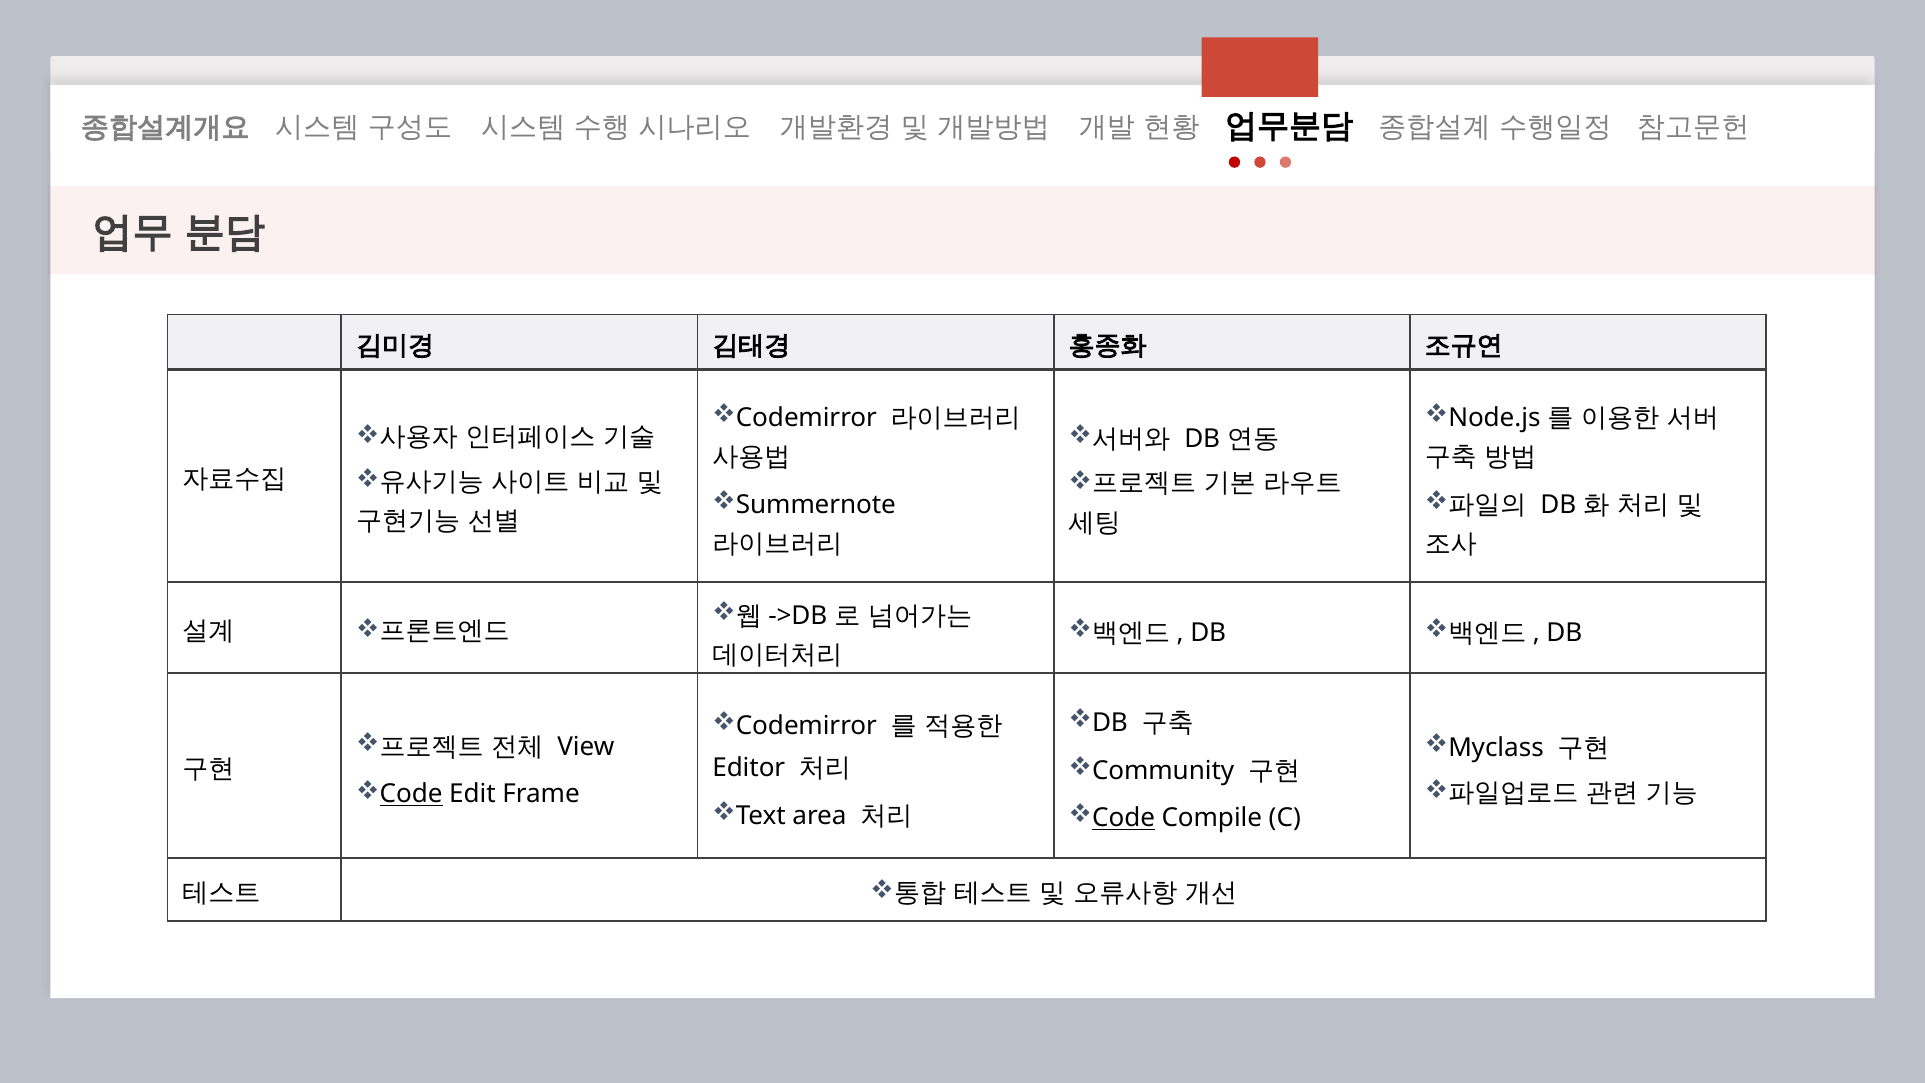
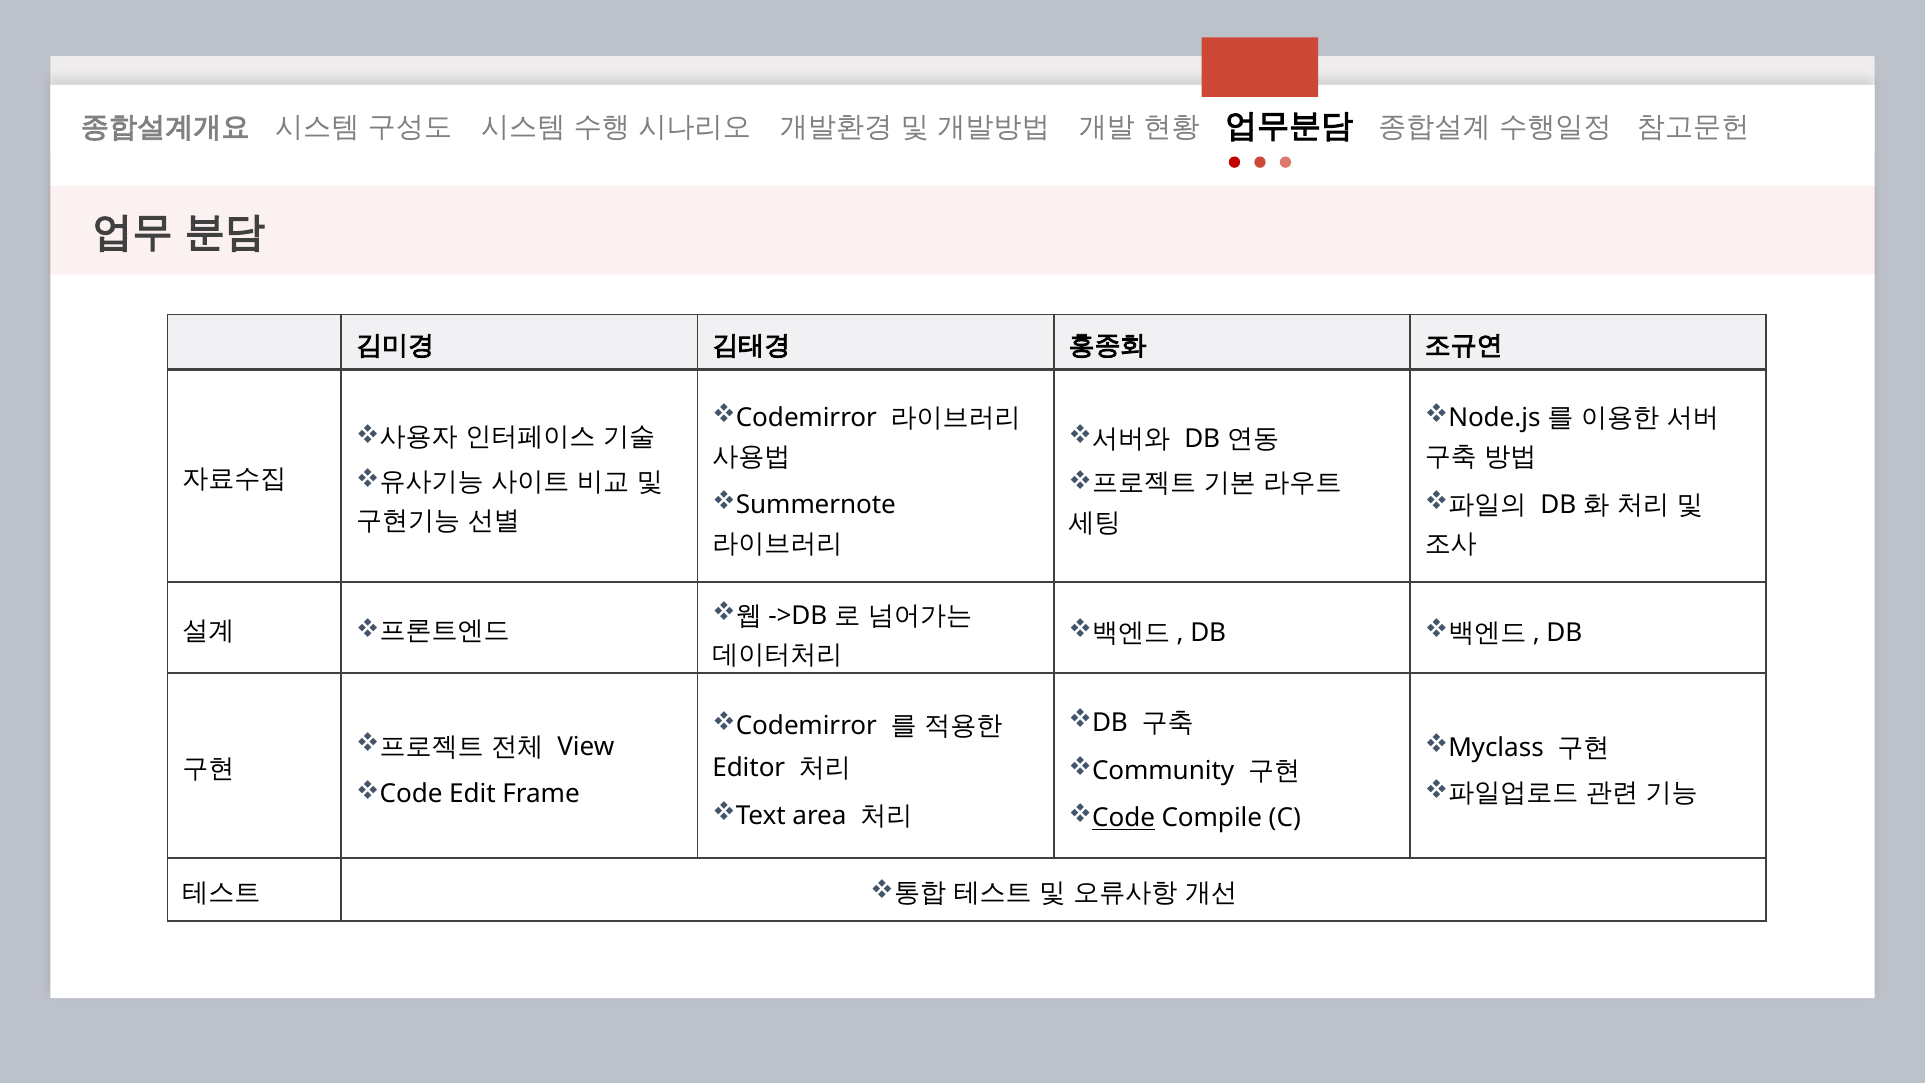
Code underline: present -> none (411, 794)
